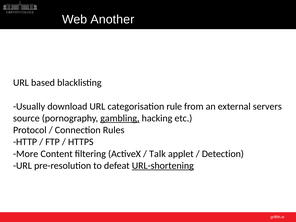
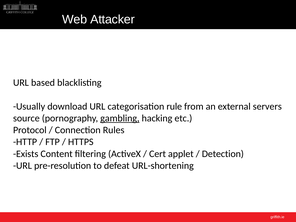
Another: Another -> Attacker (113, 19)
More: More -> Exists (26, 154)
Talk: Talk -> Cert (158, 154)
URL-shortening underline: present -> none (163, 166)
